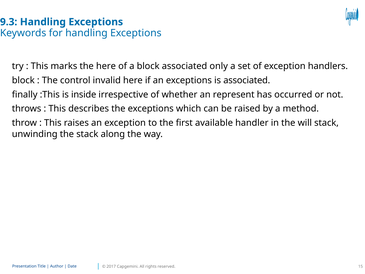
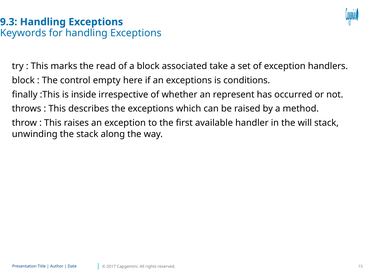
the here: here -> read (106, 66)
only: only -> take (219, 66)
invalid: invalid -> empty (107, 80)
is associated: associated -> conditions (247, 80)
